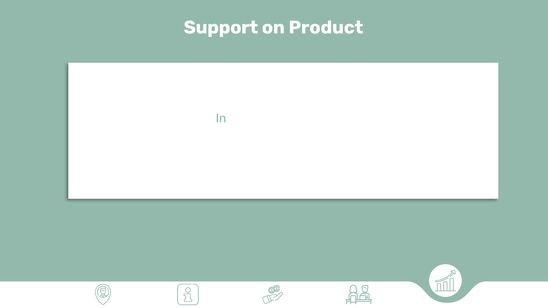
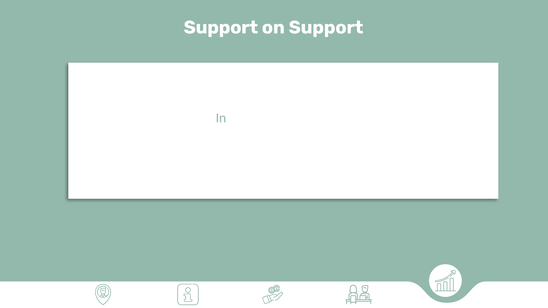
on Product: Product -> Support (326, 27)
